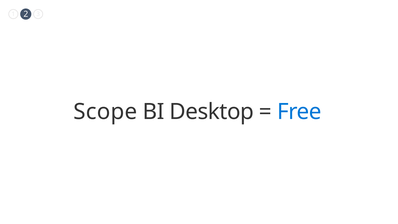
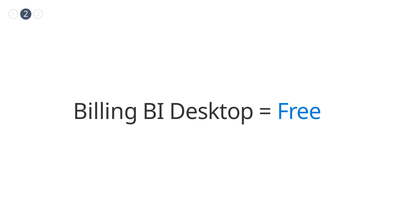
Scope: Scope -> Billing (106, 112)
